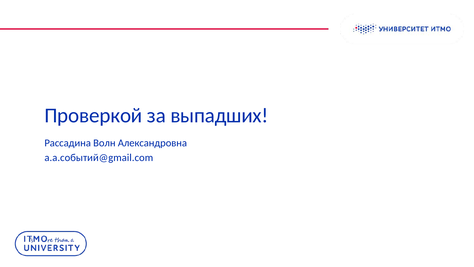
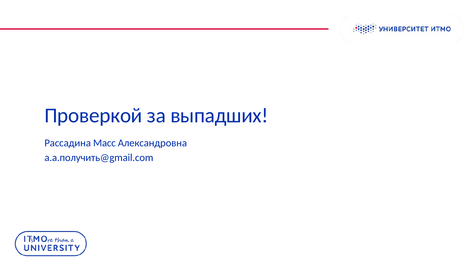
Волн: Волн -> Масс (104, 143)
a.a.событий@gmail.com: a.a.событий@gmail.com -> a.a.получить@gmail.com (99, 157)
